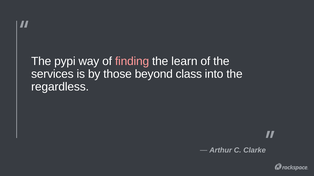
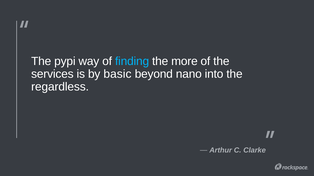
finding colour: pink -> light blue (132, 62)
learn: learn -> more (184, 62)
those: those -> basic (117, 74)
class: class -> nano (189, 74)
